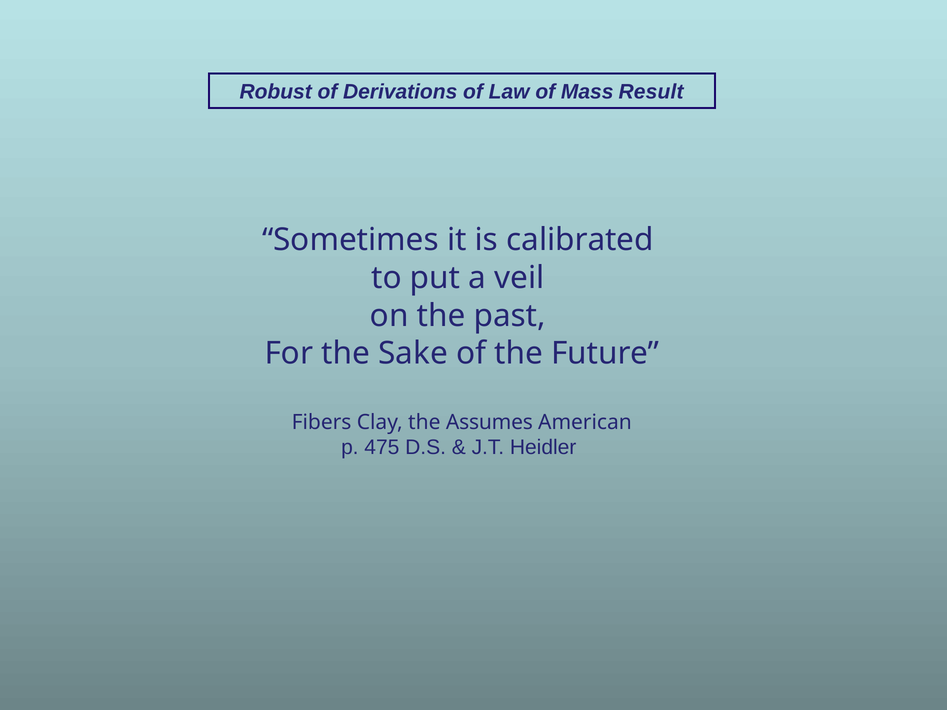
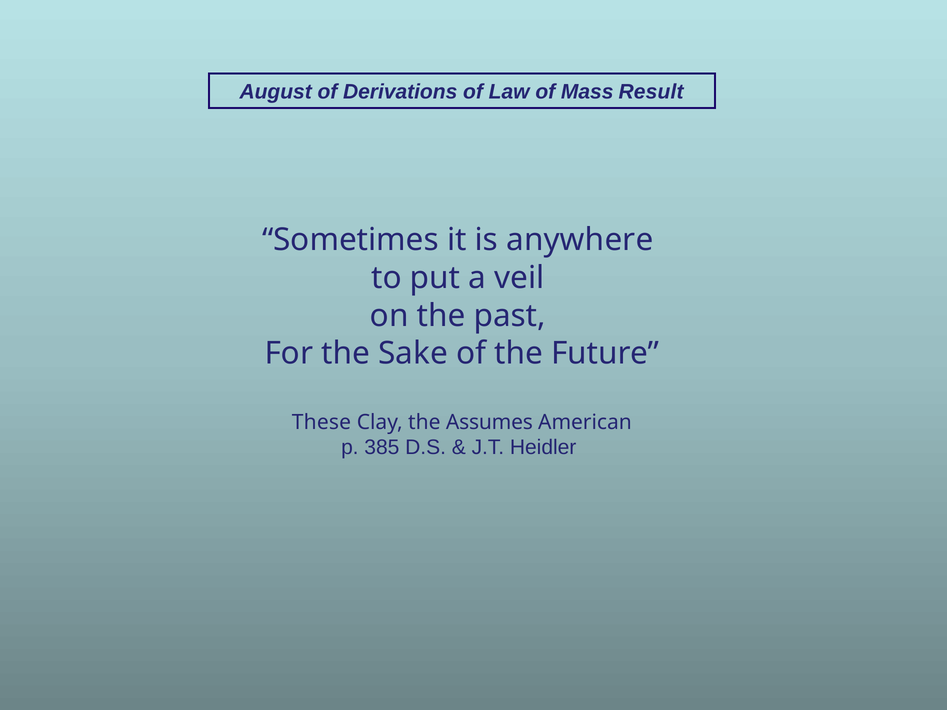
Robust: Robust -> August (276, 92)
calibrated: calibrated -> anywhere (580, 240)
Fibers: Fibers -> These (321, 422)
475: 475 -> 385 (382, 448)
